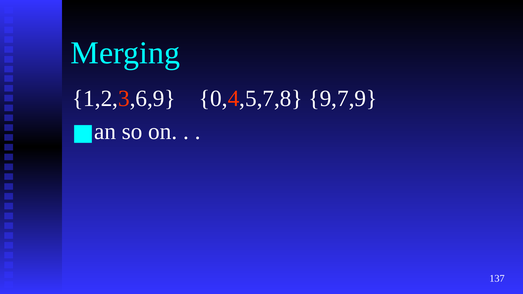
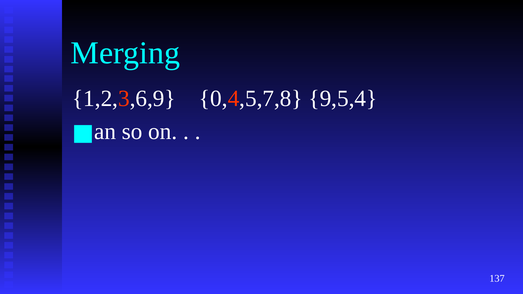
9,7,9: 9,7,9 -> 9,5,4 (343, 99)
